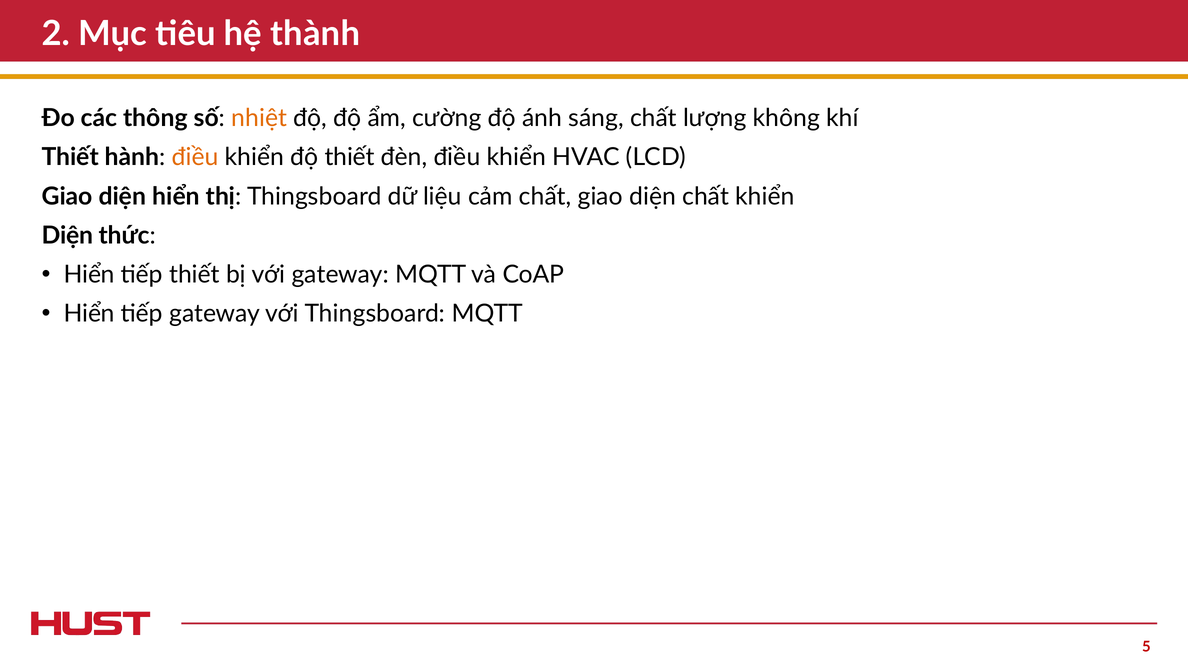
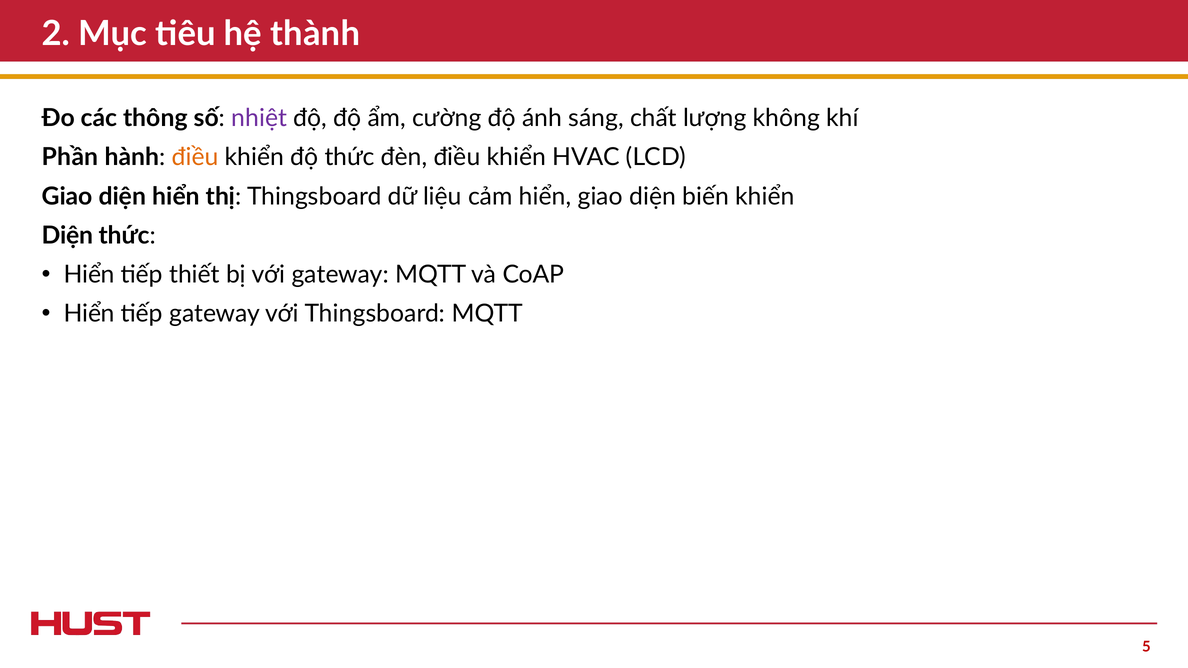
nhiệt colour: orange -> purple (259, 118)
Thiết: Thiết -> Phần (70, 157)
độ thiết: thiết -> thức (350, 157)
cảm chất: chất -> hiển (545, 196)
diện chất: chất -> biến (706, 196)
